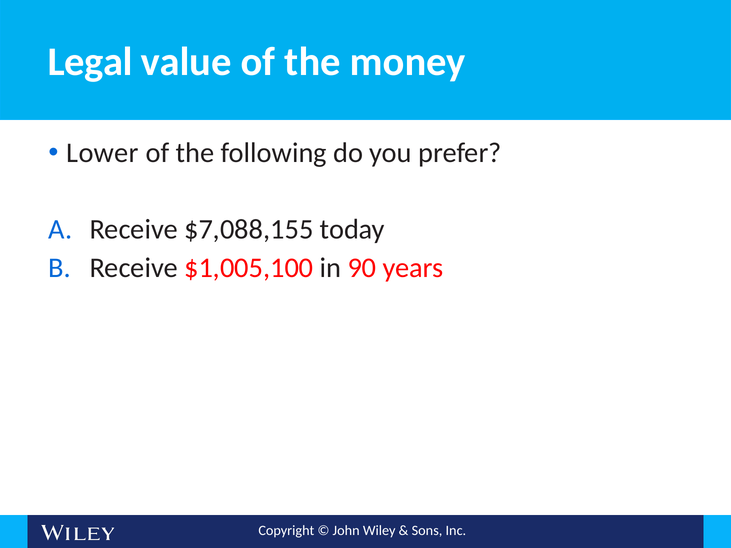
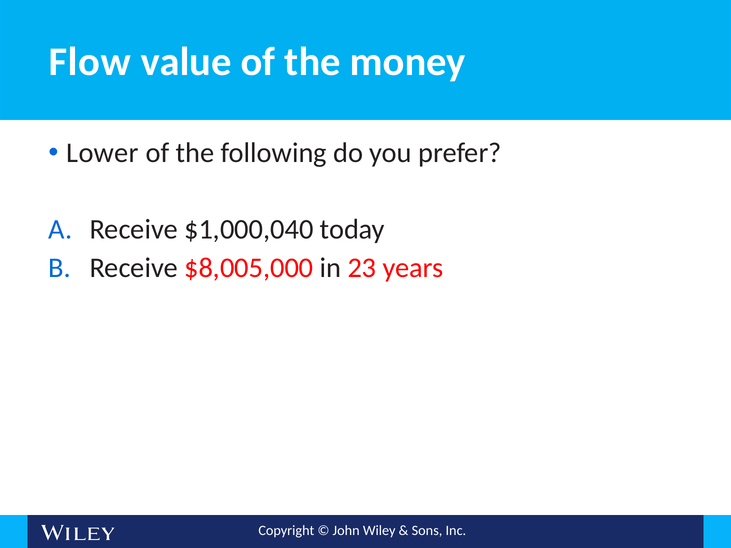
Legal: Legal -> Flow (90, 62)
$7,088,155: $7,088,155 -> $1,000,040 (249, 230)
$1,005,100: $1,005,100 -> $8,005,000 (249, 268)
90: 90 -> 23 (362, 268)
